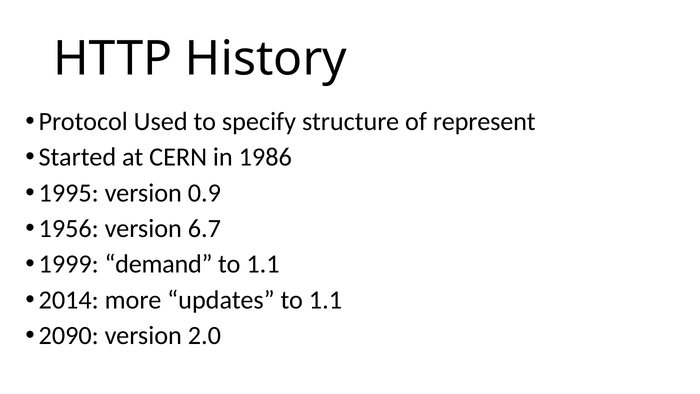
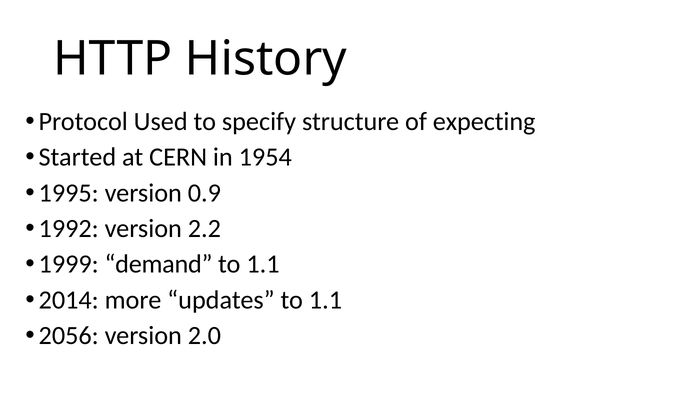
represent: represent -> expecting (484, 121)
1986: 1986 -> 1954 (265, 157)
1956: 1956 -> 1992 (69, 228)
6.7: 6.7 -> 2.2 (204, 228)
2090: 2090 -> 2056 (69, 335)
